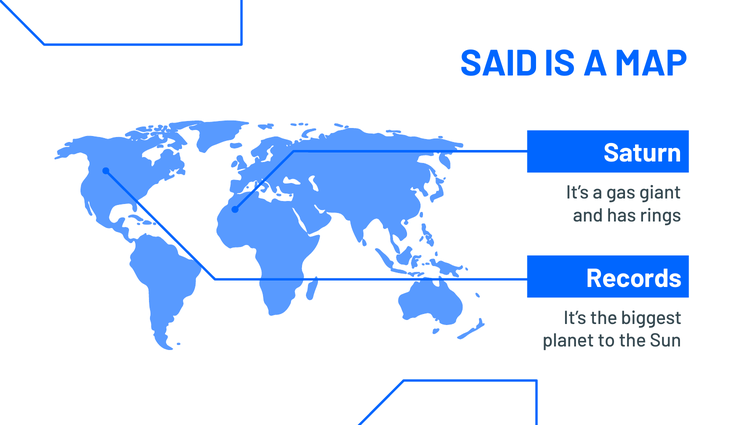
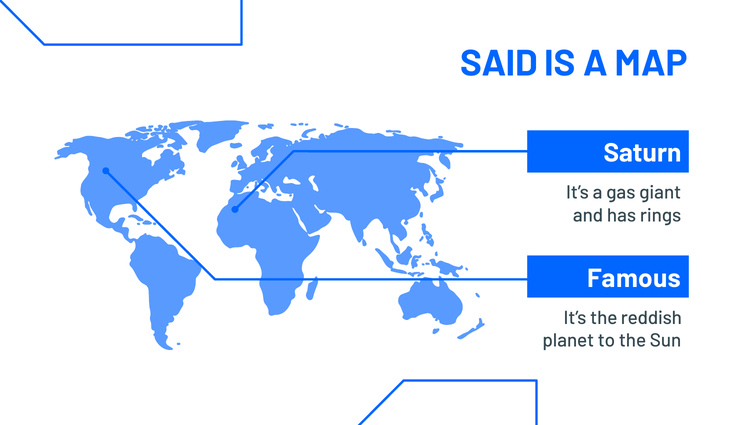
Records: Records -> Famous (634, 278)
biggest: biggest -> reddish (651, 318)
